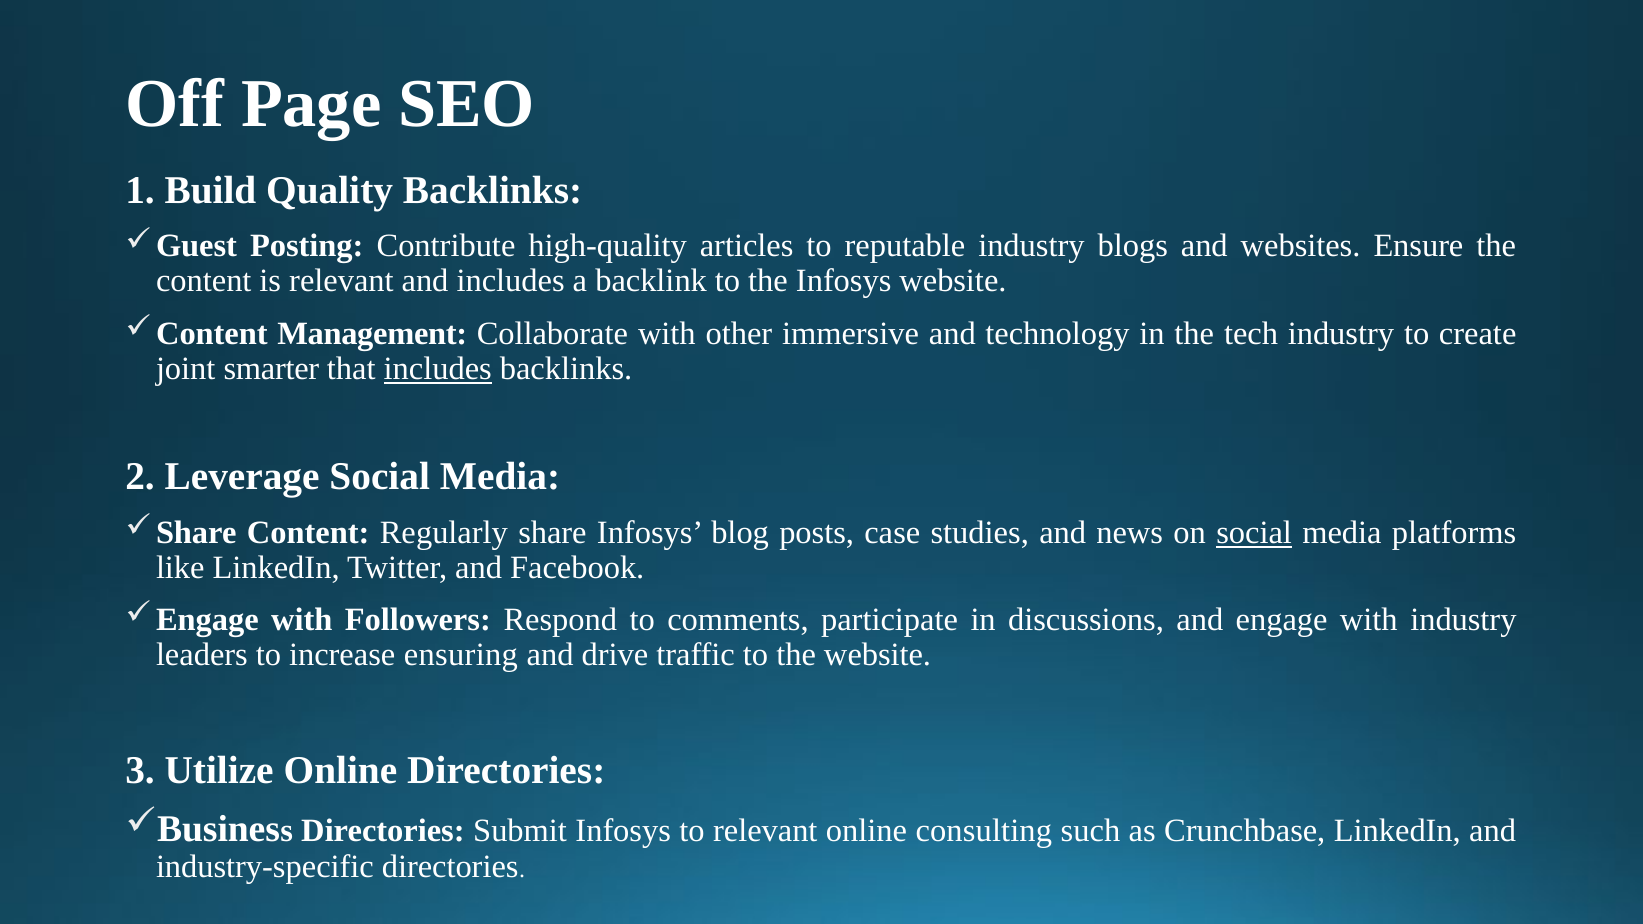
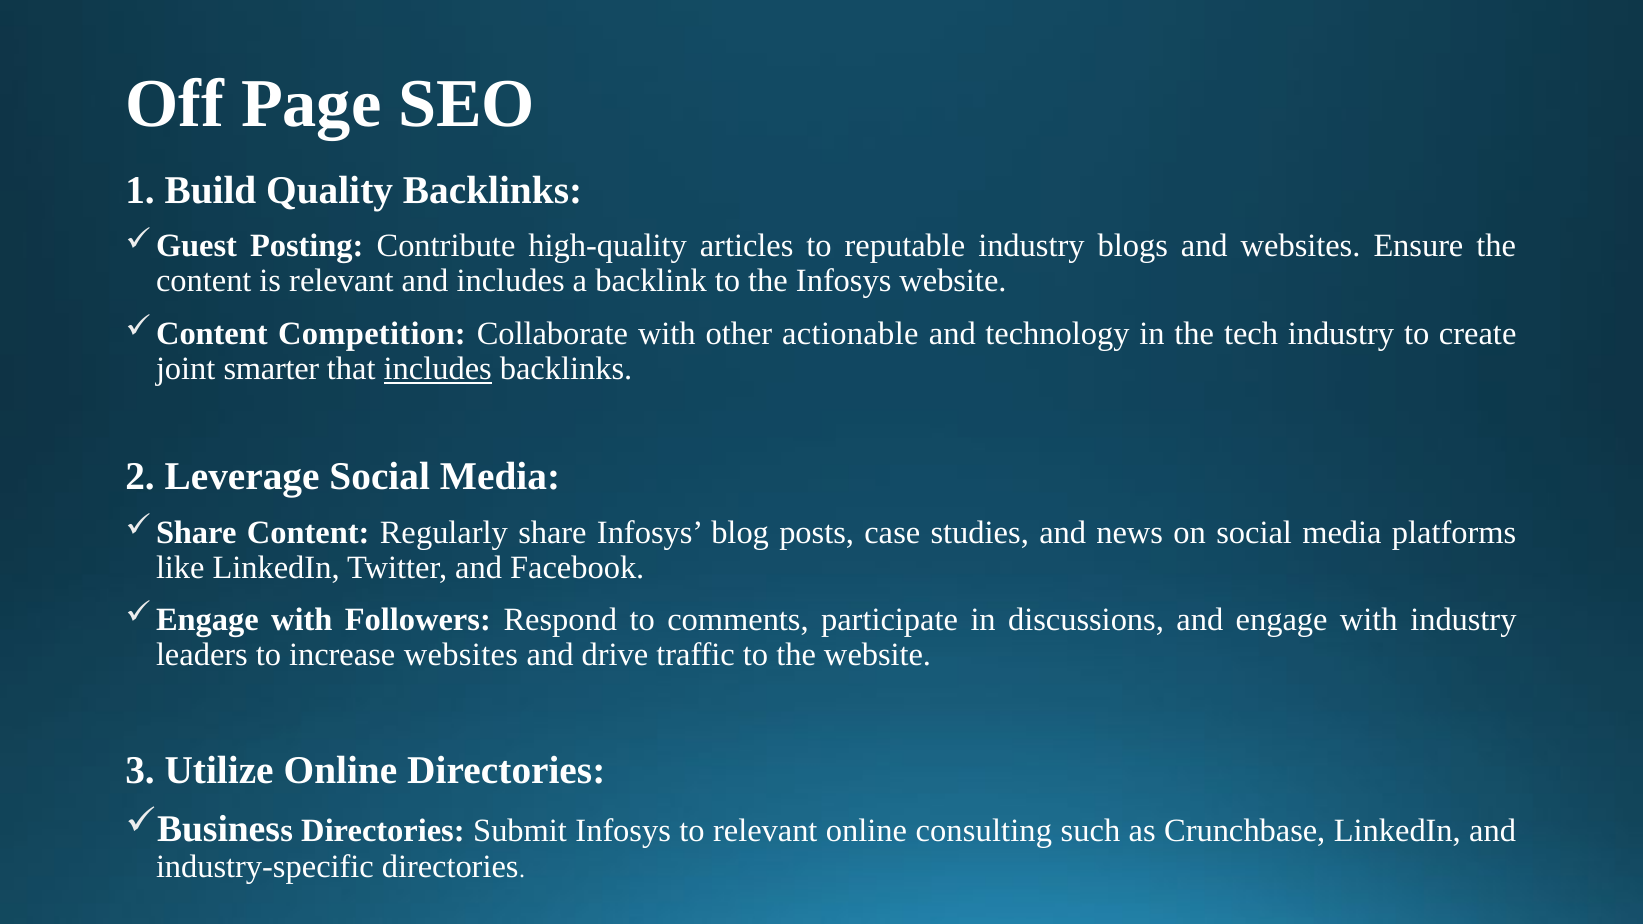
Management: Management -> Competition (372, 334)
immersive: immersive -> actionable (850, 334)
social underline: present -> none (1254, 533)
increase ensuring: ensuring -> websites (461, 655)
